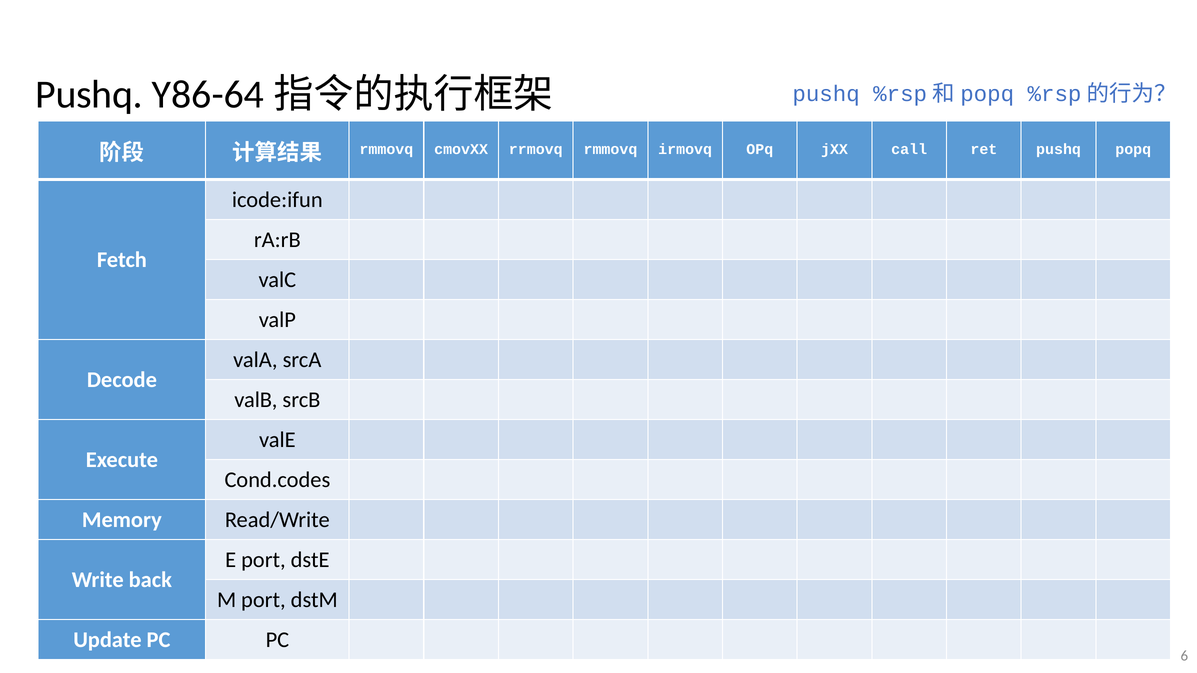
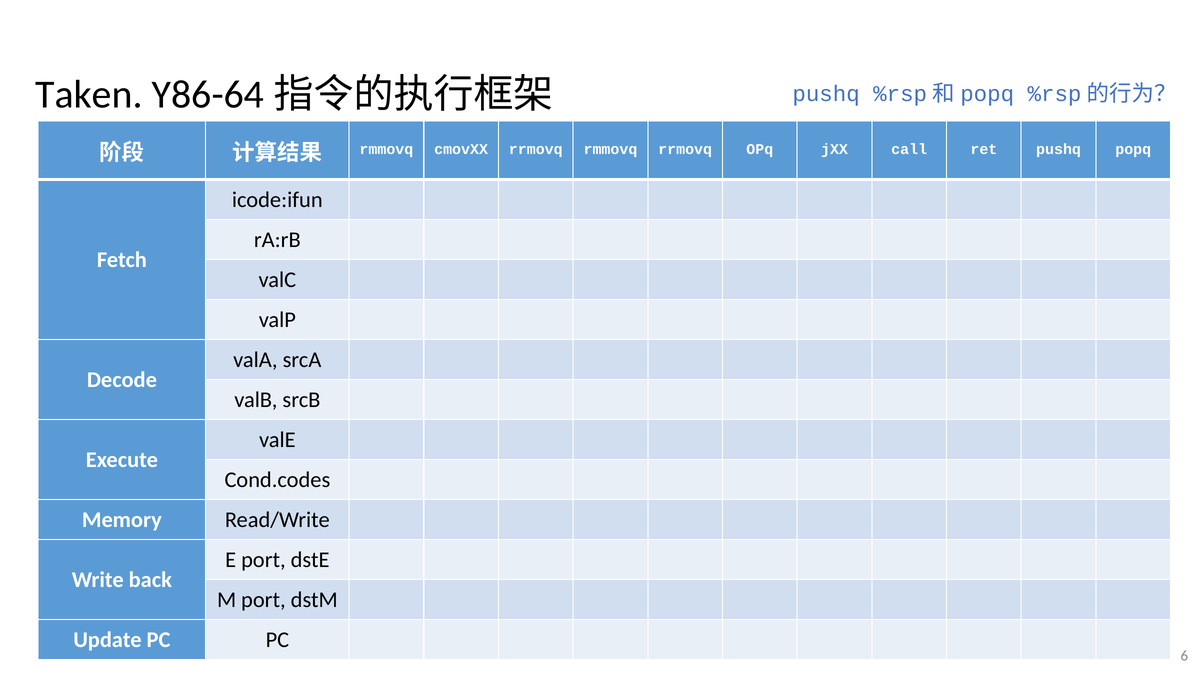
Pushq: Pushq -> Taken (89, 95)
rmmovq irmovq: irmovq -> rrmovq (685, 149)
